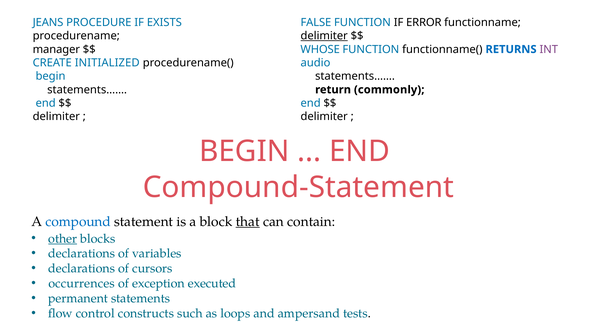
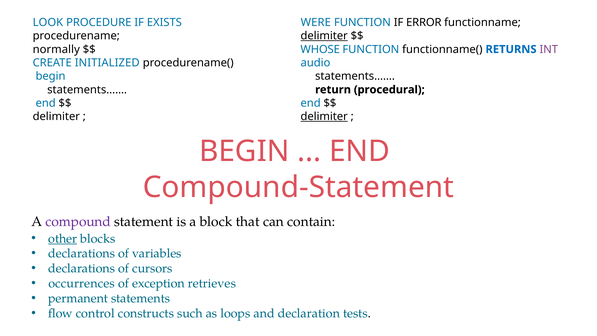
JEANS: JEANS -> LOOK (48, 22)
FALSE: FALSE -> WERE (316, 22)
manager: manager -> normally (56, 49)
commonly: commonly -> procedural (389, 90)
delimiter underline: none -> present (324, 116)
compound colour: blue -> purple (78, 221)
that underline: present -> none (248, 221)
executed: executed -> retrieves (212, 283)
ampersand: ampersand -> declaration (309, 313)
